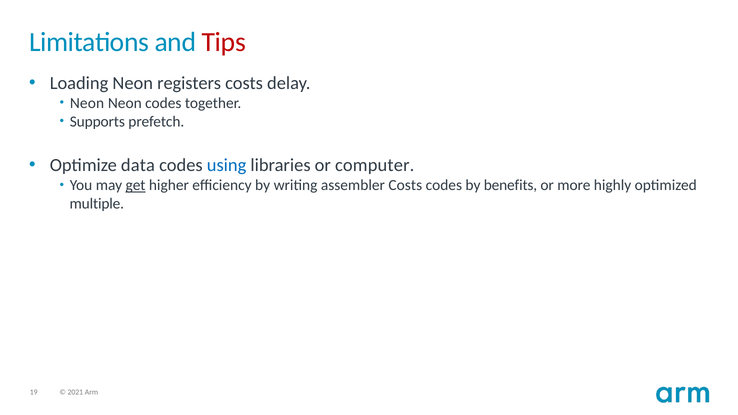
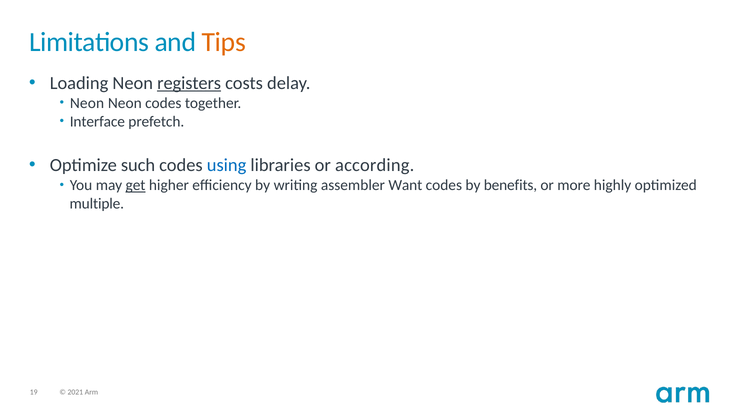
Tips colour: red -> orange (224, 42)
registers underline: none -> present (189, 83)
Supports: Supports -> Interface (97, 122)
data: data -> such (138, 165)
computer: computer -> according (375, 165)
assembler Costs: Costs -> Want (405, 185)
